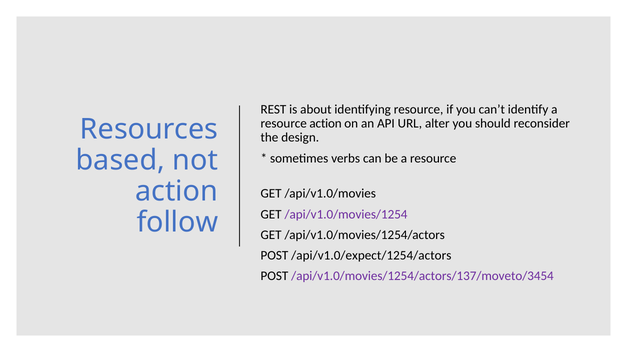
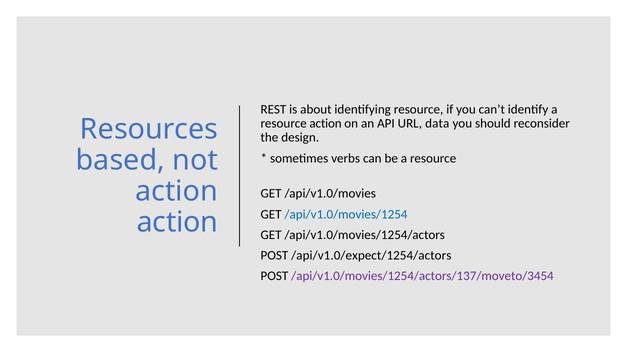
alter: alter -> data (437, 124)
/api/v1.0/movies/1254 colour: purple -> blue (346, 215)
follow: follow -> action (177, 223)
